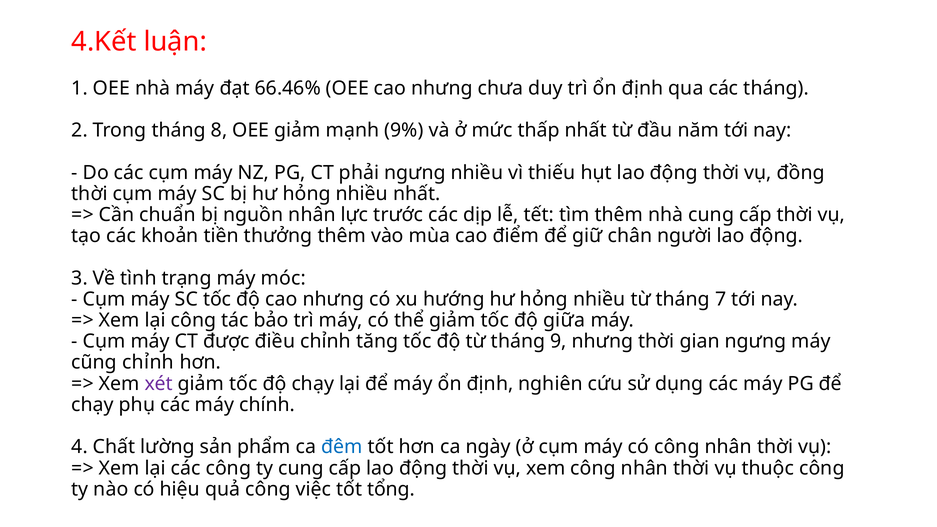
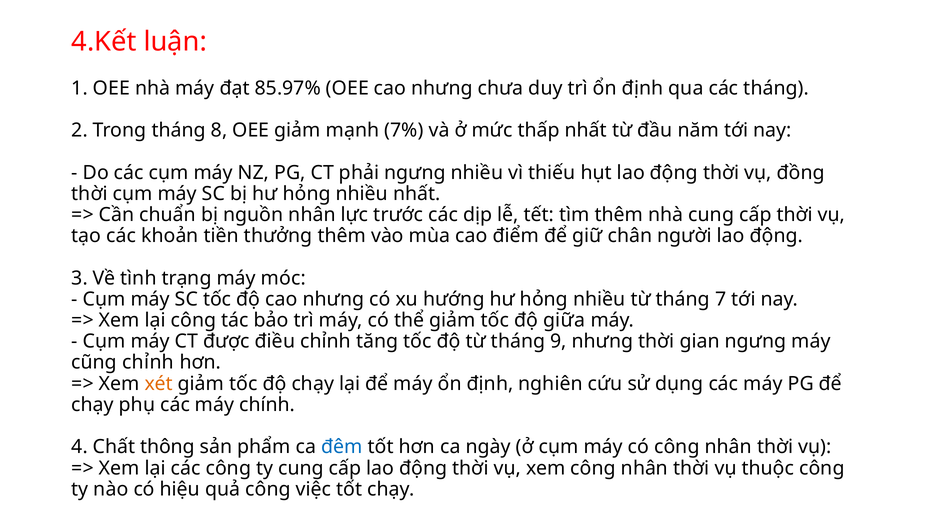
66.46%: 66.46% -> 85.97% (288, 88)
9%: 9% -> 7% (404, 130)
xét colour: purple -> orange (159, 384)
lường: lường -> thông (168, 447)
tốt tổng: tổng -> chạy (391, 489)
